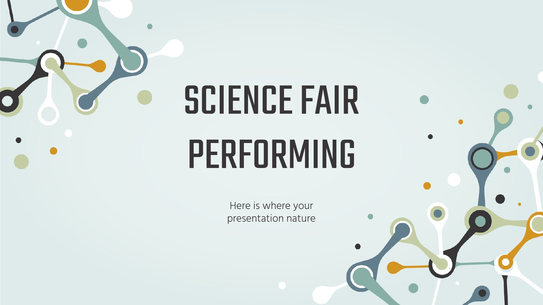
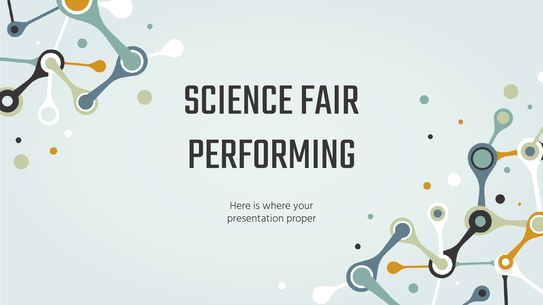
nature: nature -> proper (301, 219)
